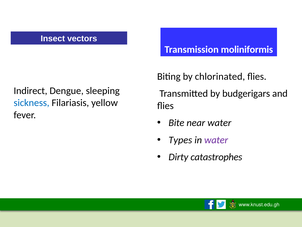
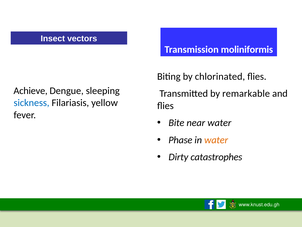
Indirect: Indirect -> Achieve (31, 91)
budgerigars: budgerigars -> remarkable (246, 93)
Types: Types -> Phase (180, 140)
water colour: purple -> orange (216, 140)
